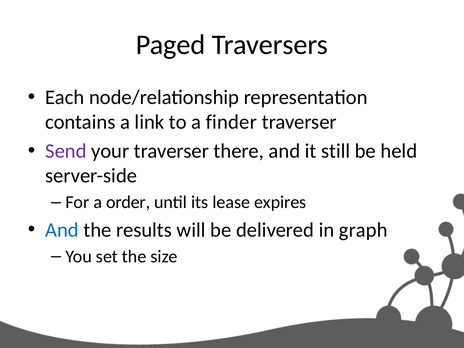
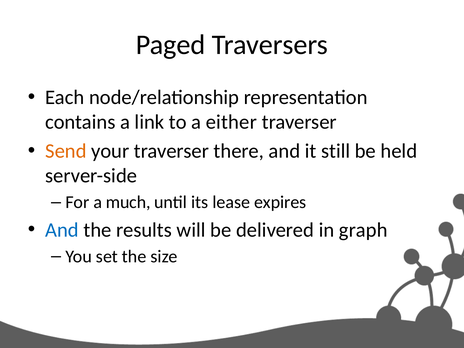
finder: finder -> either (231, 122)
Send colour: purple -> orange (66, 151)
order: order -> much (128, 202)
